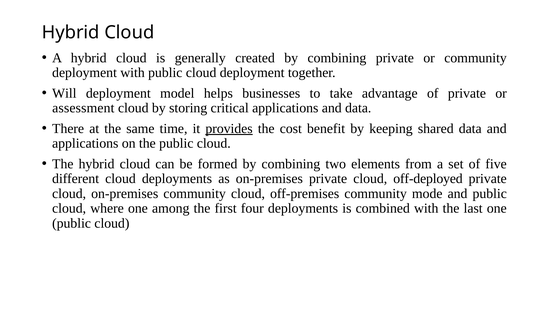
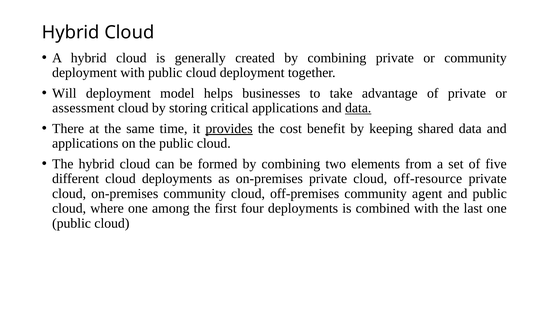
data underline: none -> present (358, 108)
off-deployed: off-deployed -> off-resource (428, 179)
mode: mode -> agent (427, 193)
